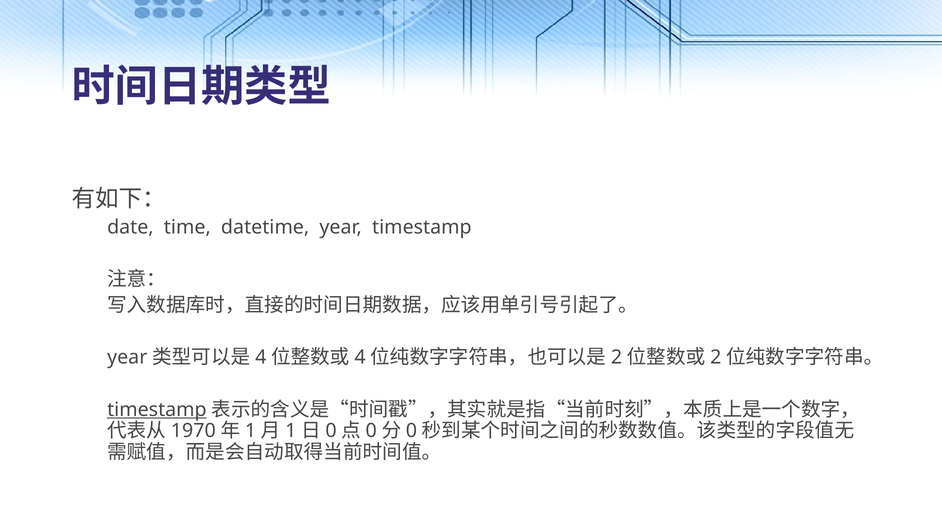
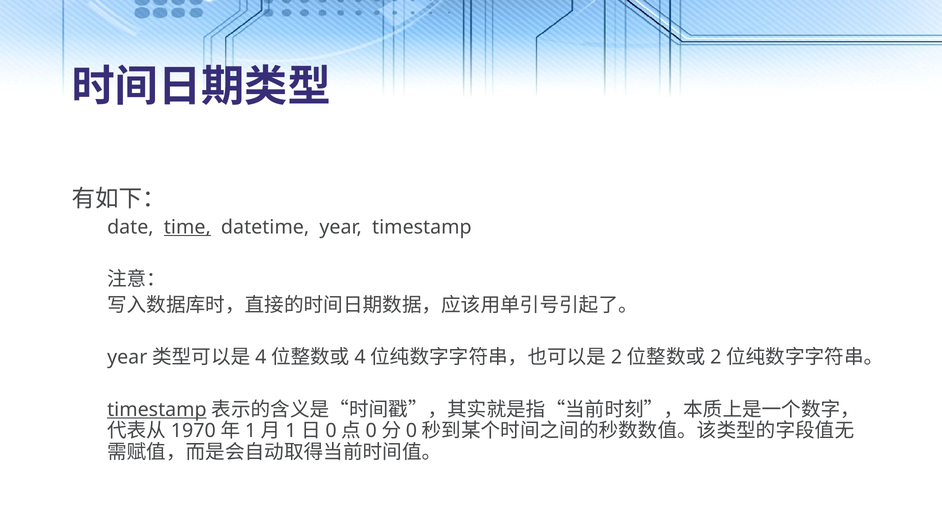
time underline: none -> present (187, 227)
